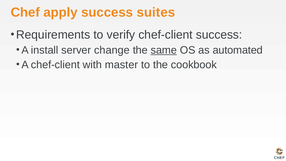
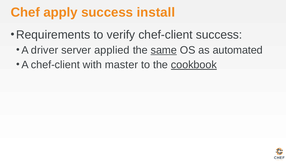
suites: suites -> install (156, 12)
install: install -> driver (45, 50)
change: change -> applied (112, 50)
cookbook underline: none -> present (194, 65)
